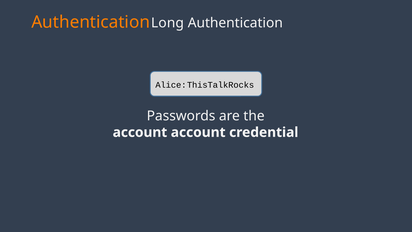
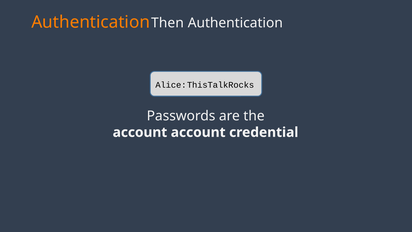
Long: Long -> Then (167, 23)
